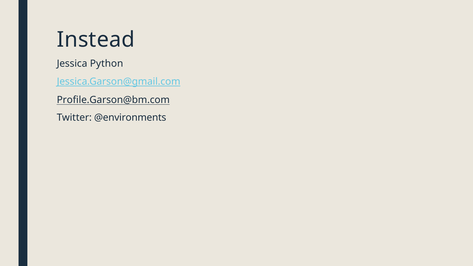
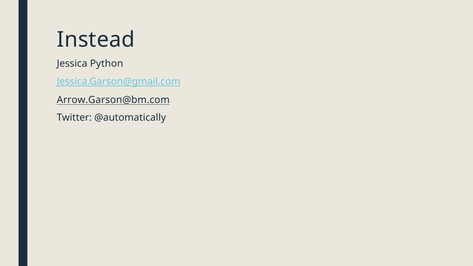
Profile.Garson@bm.com: Profile.Garson@bm.com -> Arrow.Garson@bm.com (113, 100)
@environments: @environments -> @automatically (130, 118)
